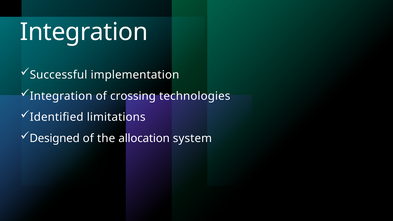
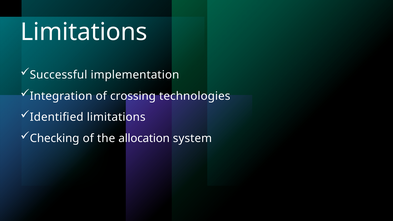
Integration: Integration -> Limitations (84, 32)
Designed: Designed -> Checking (55, 138)
